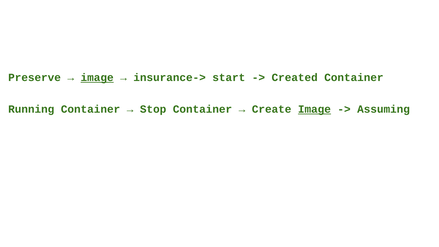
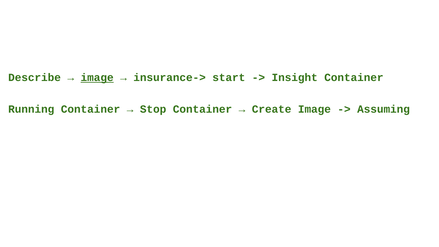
Preserve: Preserve -> Describe (35, 78)
Created: Created -> Insight (295, 78)
Image underline: present -> none (314, 109)
